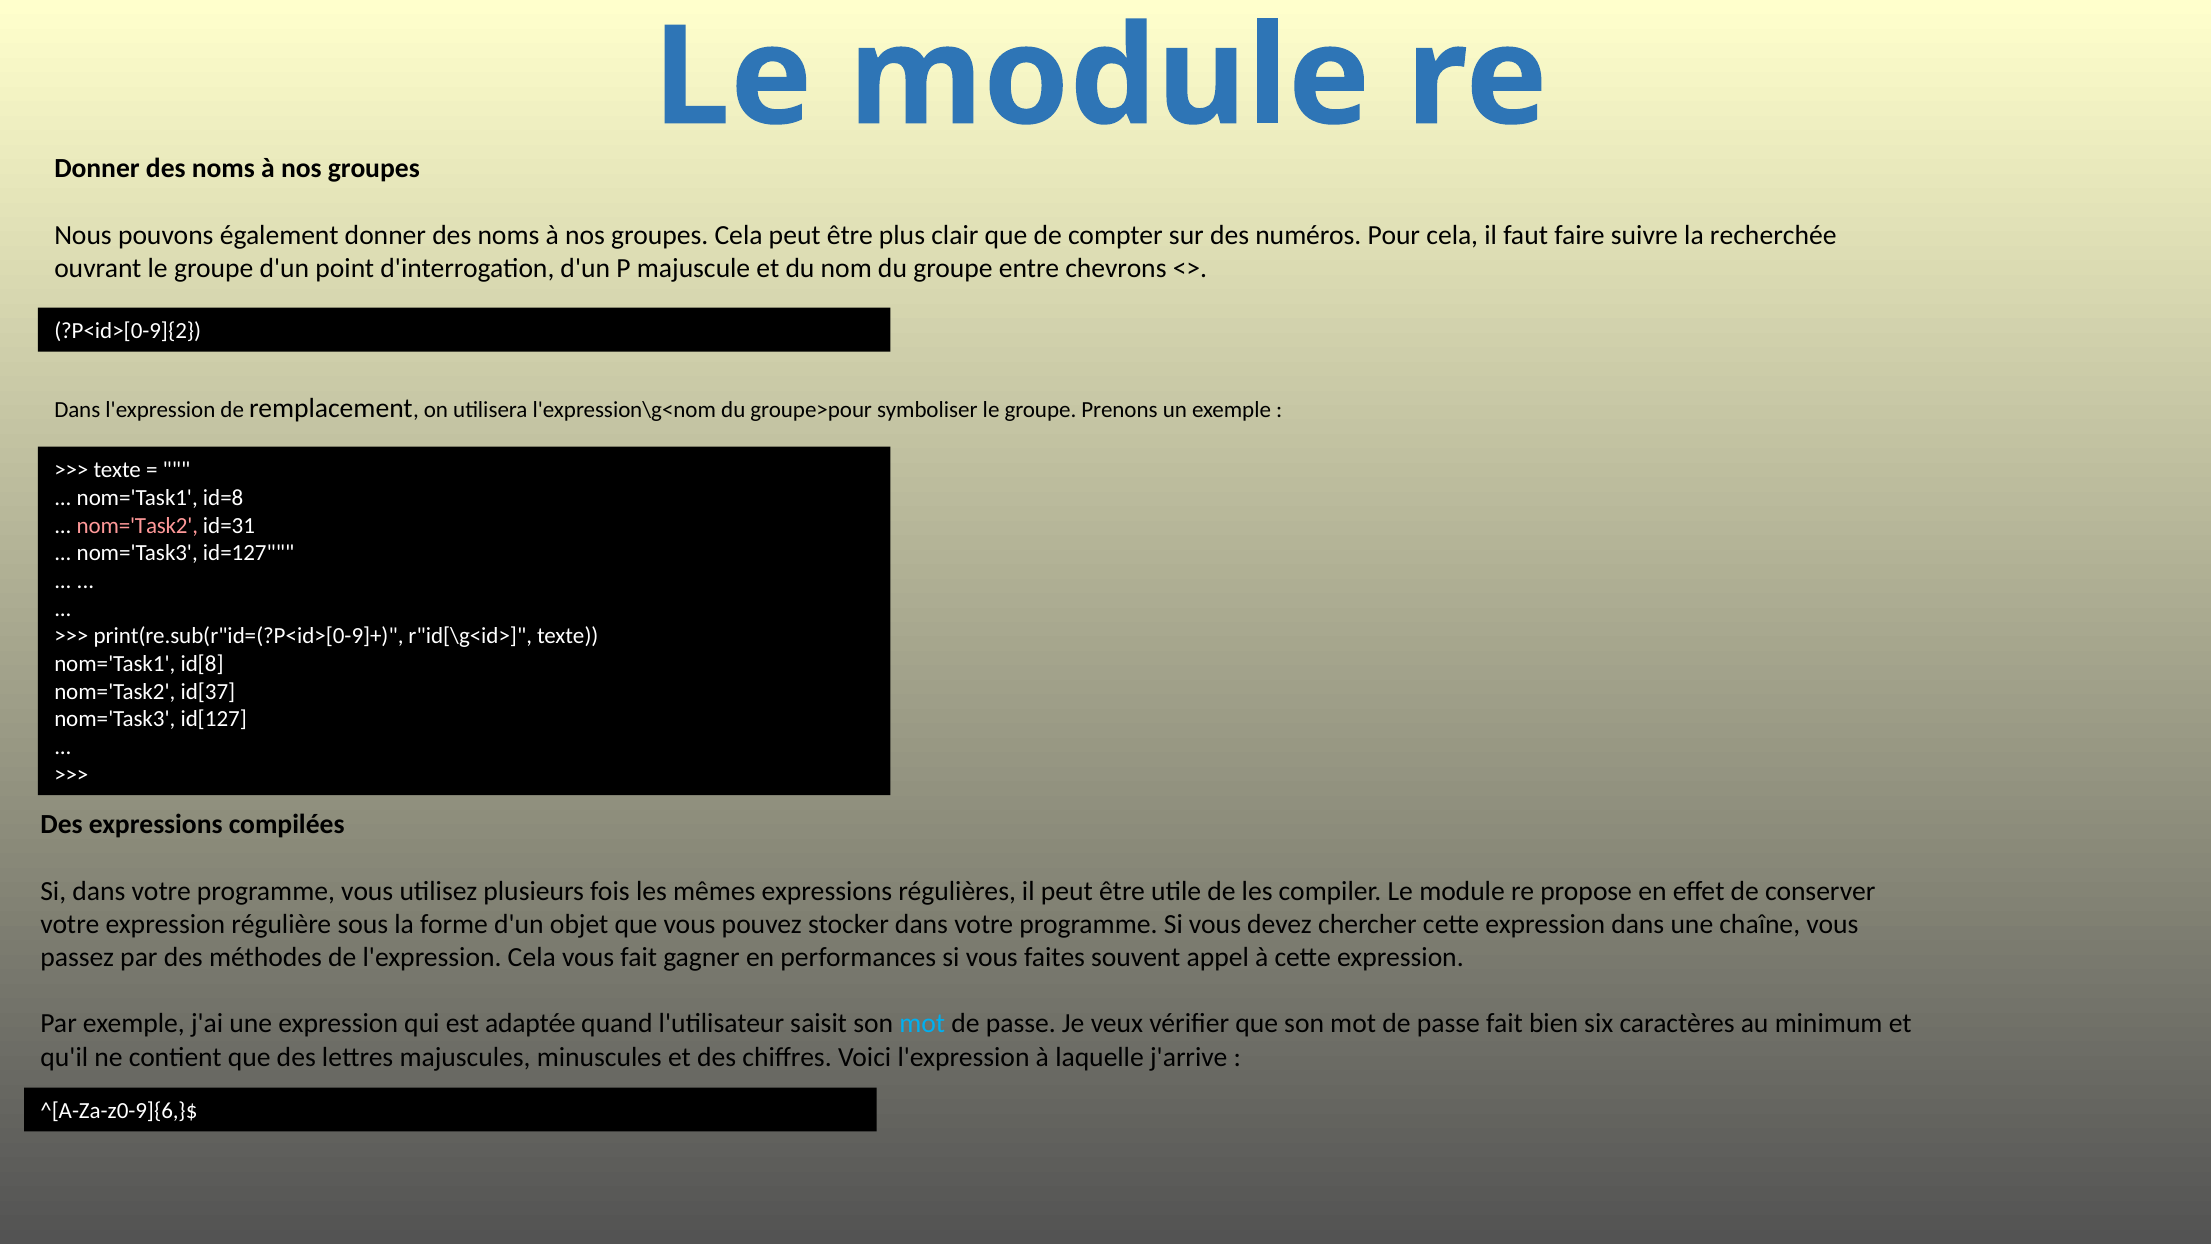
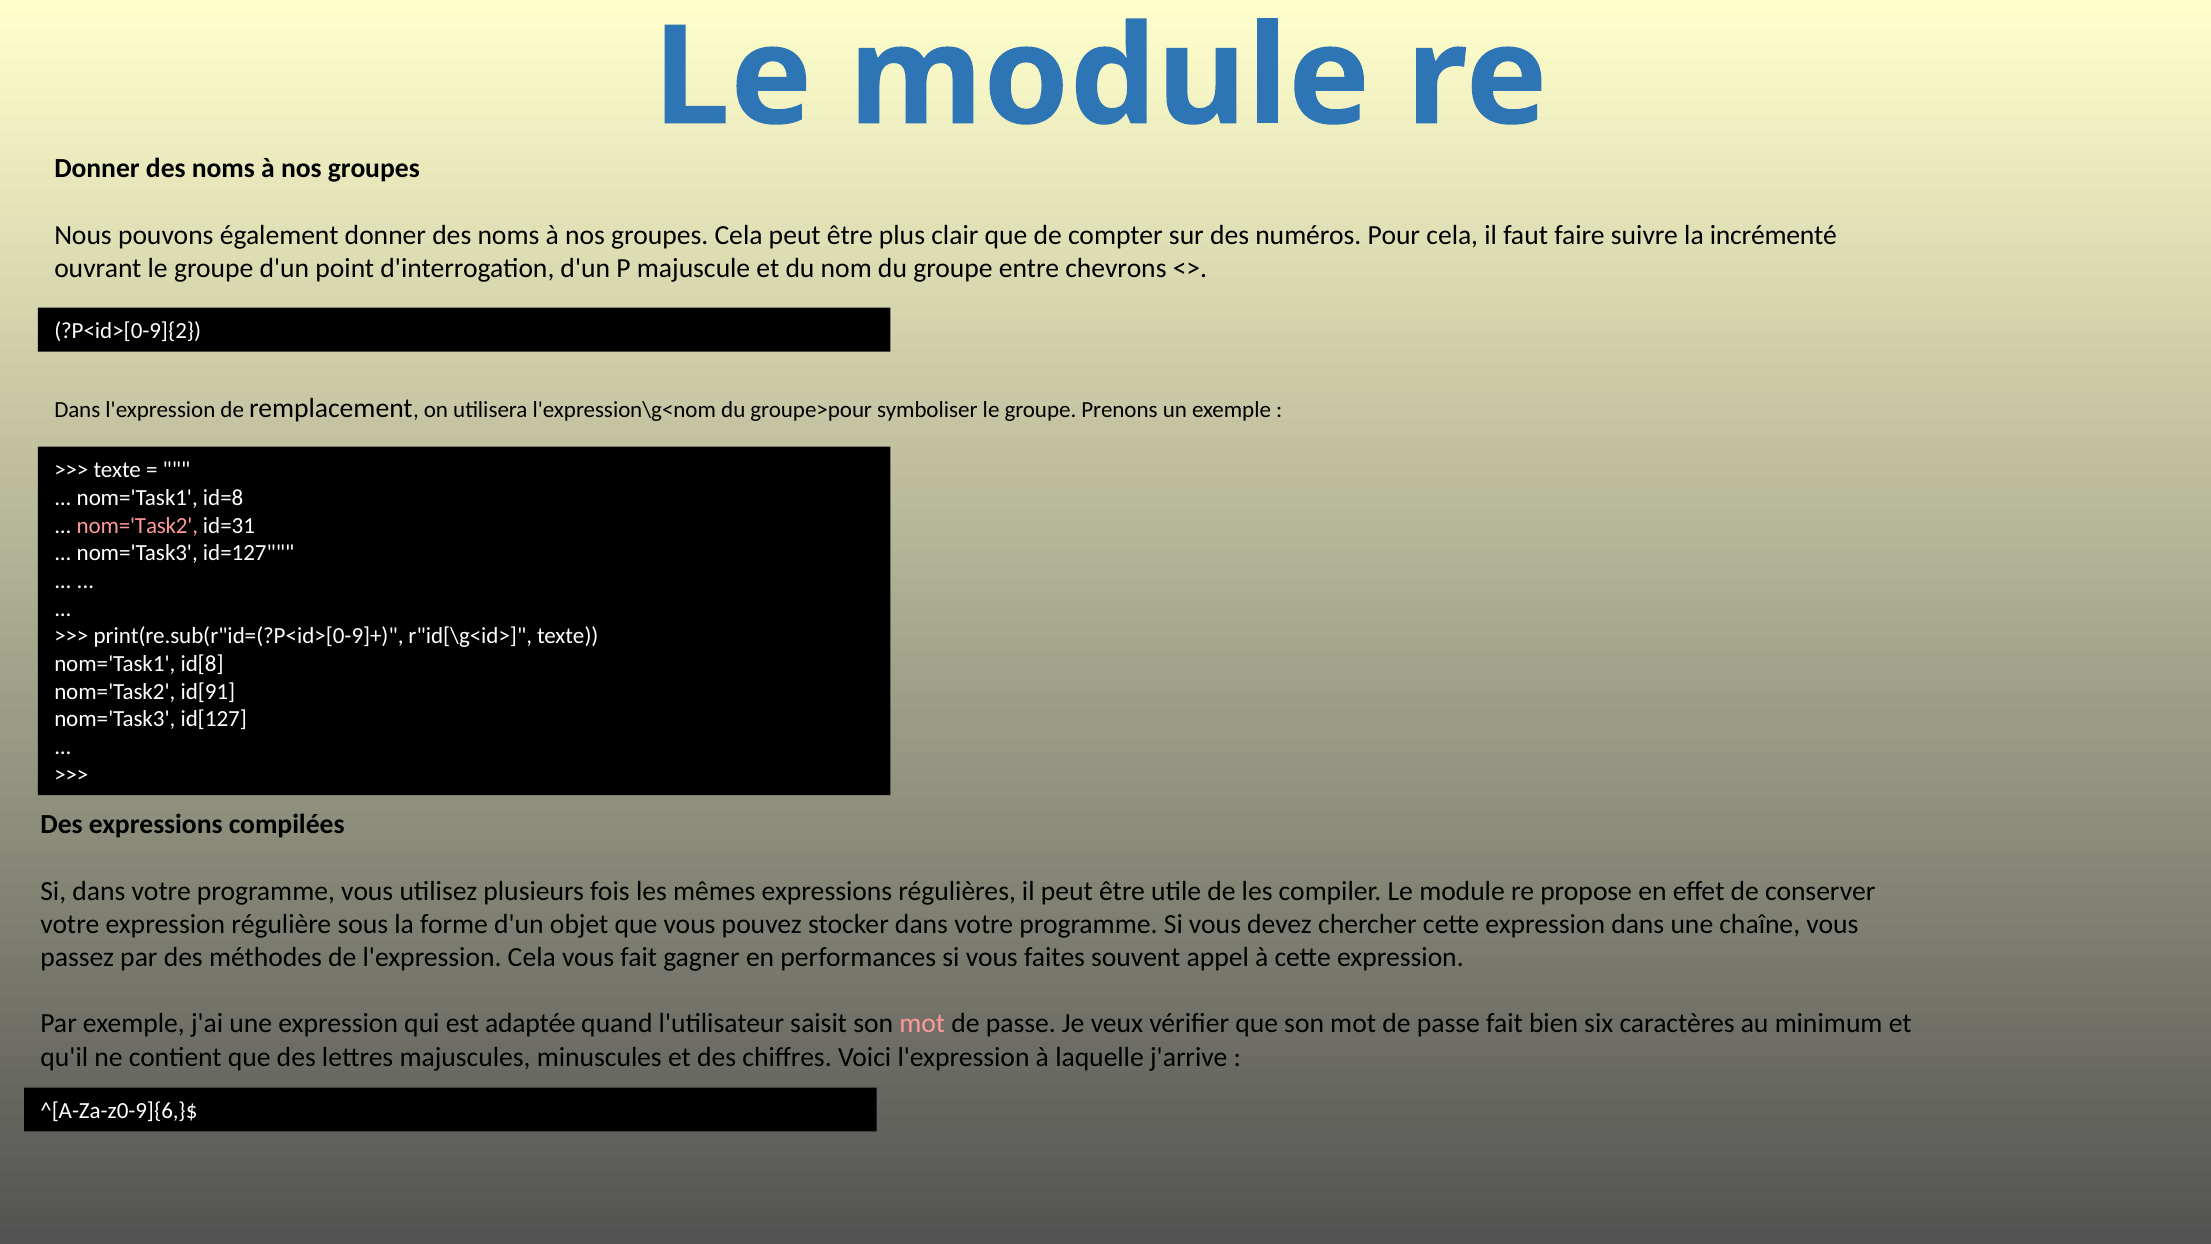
recherchée: recherchée -> incrémenté (1773, 235)
id[37: id[37 -> id[91 (208, 691)
mot colour: light blue -> pink (922, 1023)
